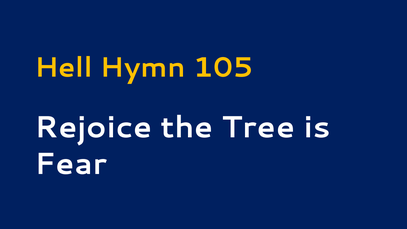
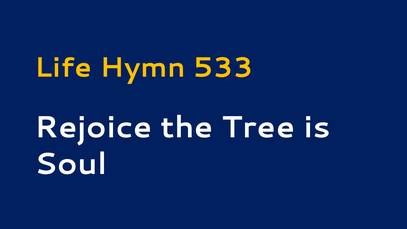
Hell: Hell -> Life (63, 68)
105: 105 -> 533 (223, 68)
Fear: Fear -> Soul (71, 164)
